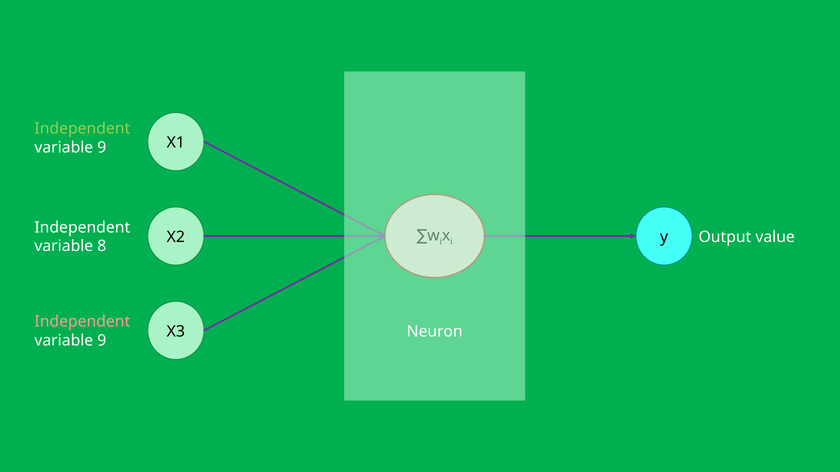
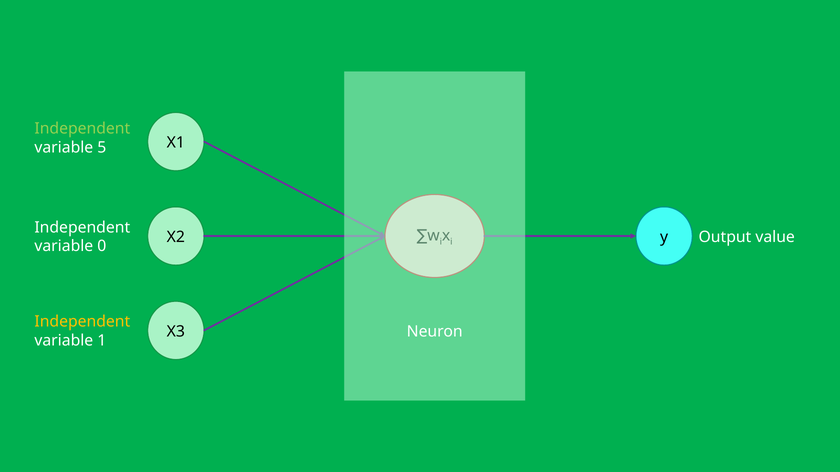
9: 9 -> 5 (102, 148)
8: 8 -> 0 (102, 247)
Independent colour: pink -> yellow (82, 322)
9: 9 -> 1 (102, 341)
